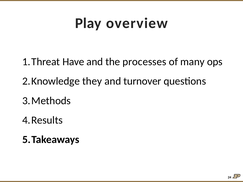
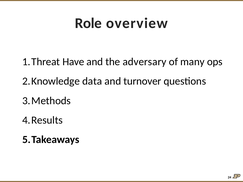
Play: Play -> Role (88, 23)
processes: processes -> adversary (144, 62)
they: they -> data (92, 81)
